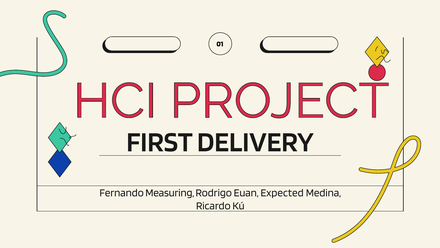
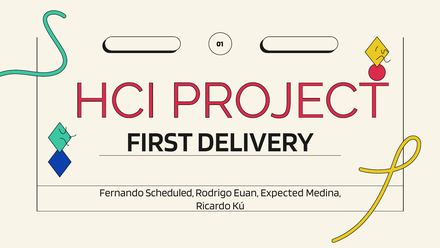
Measuring: Measuring -> Scheduled (170, 192)
